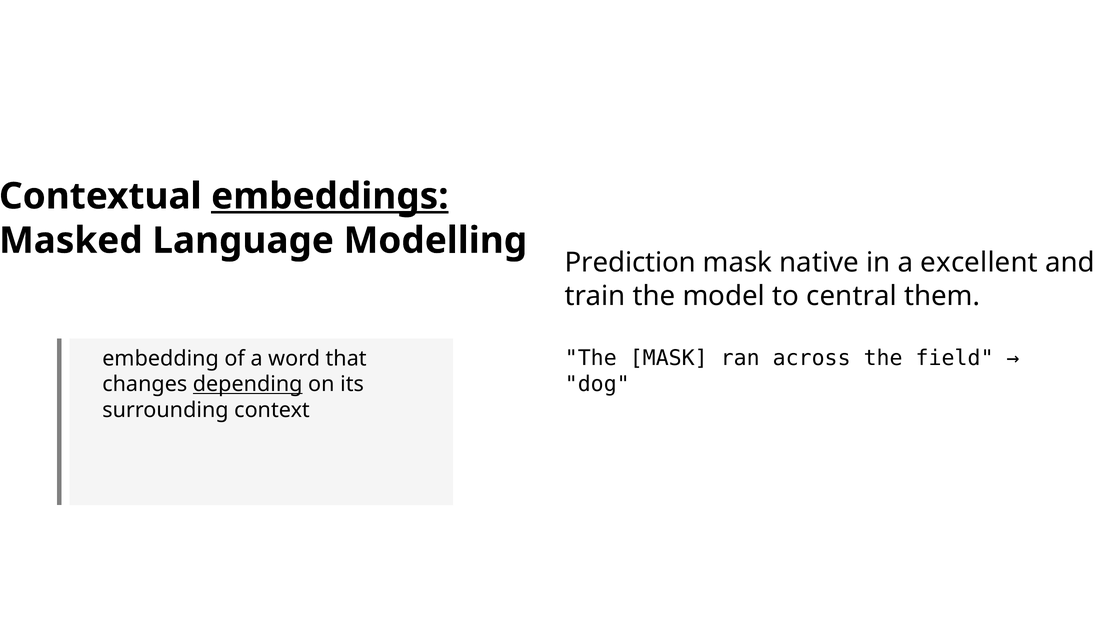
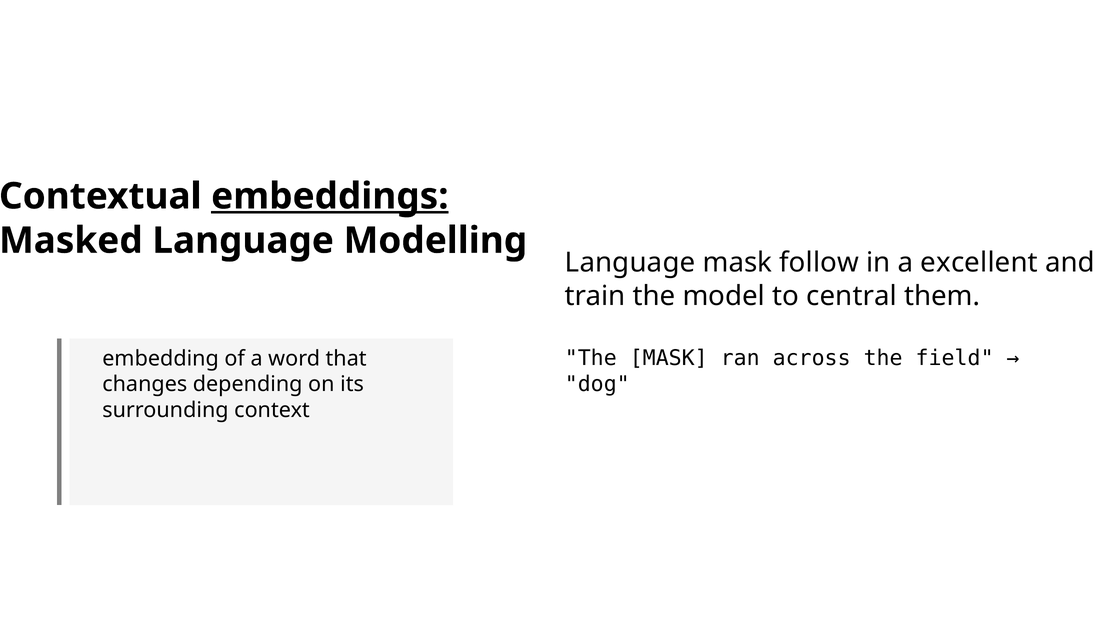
Prediction: Prediction -> Language (630, 263)
native: native -> follow (819, 263)
depending underline: present -> none (248, 384)
